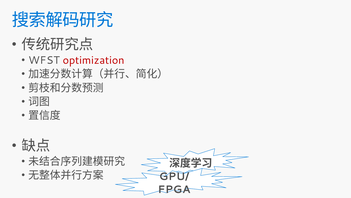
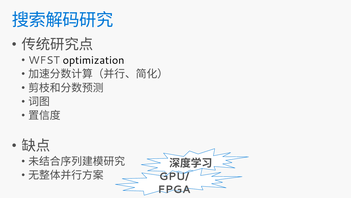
optimization colour: red -> black (94, 60)
